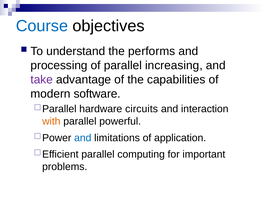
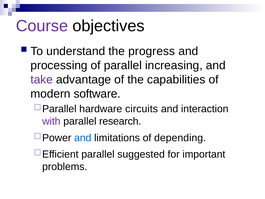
Course colour: blue -> purple (42, 26)
performs: performs -> progress (152, 51)
with colour: orange -> purple (51, 121)
powerful: powerful -> research (120, 121)
application: application -> depending (180, 138)
computing: computing -> suggested (141, 154)
